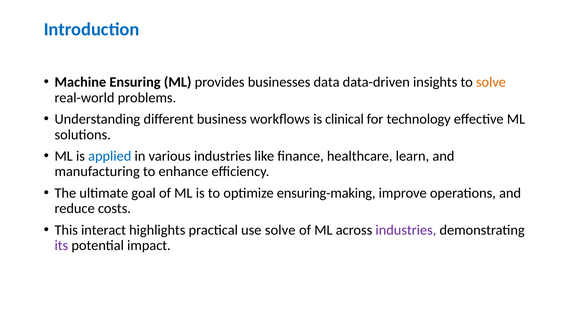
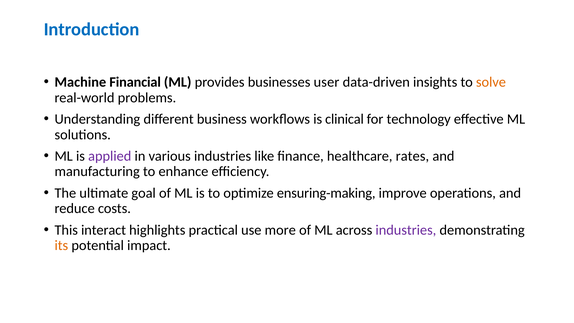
Ensuring: Ensuring -> Financial (135, 82)
data: data -> user (327, 82)
applied colour: blue -> purple (110, 156)
learn: learn -> rates (412, 156)
use solve: solve -> more (280, 230)
its colour: purple -> orange (61, 245)
